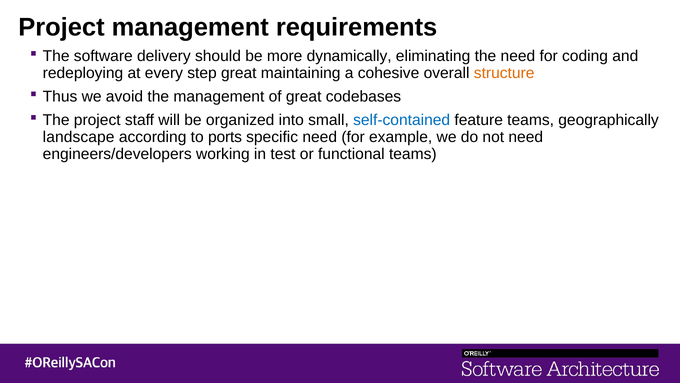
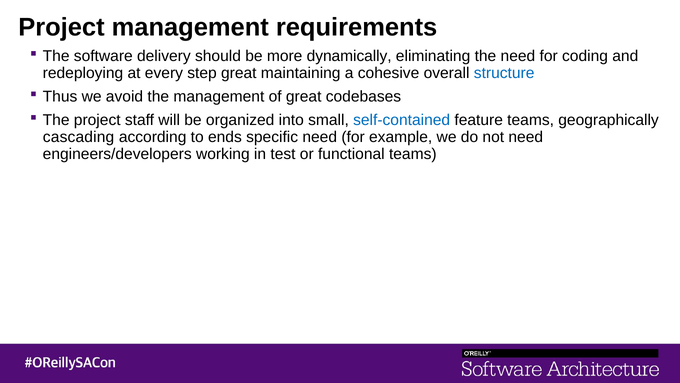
structure colour: orange -> blue (504, 73)
landscape: landscape -> cascading (79, 137)
ports: ports -> ends (225, 137)
